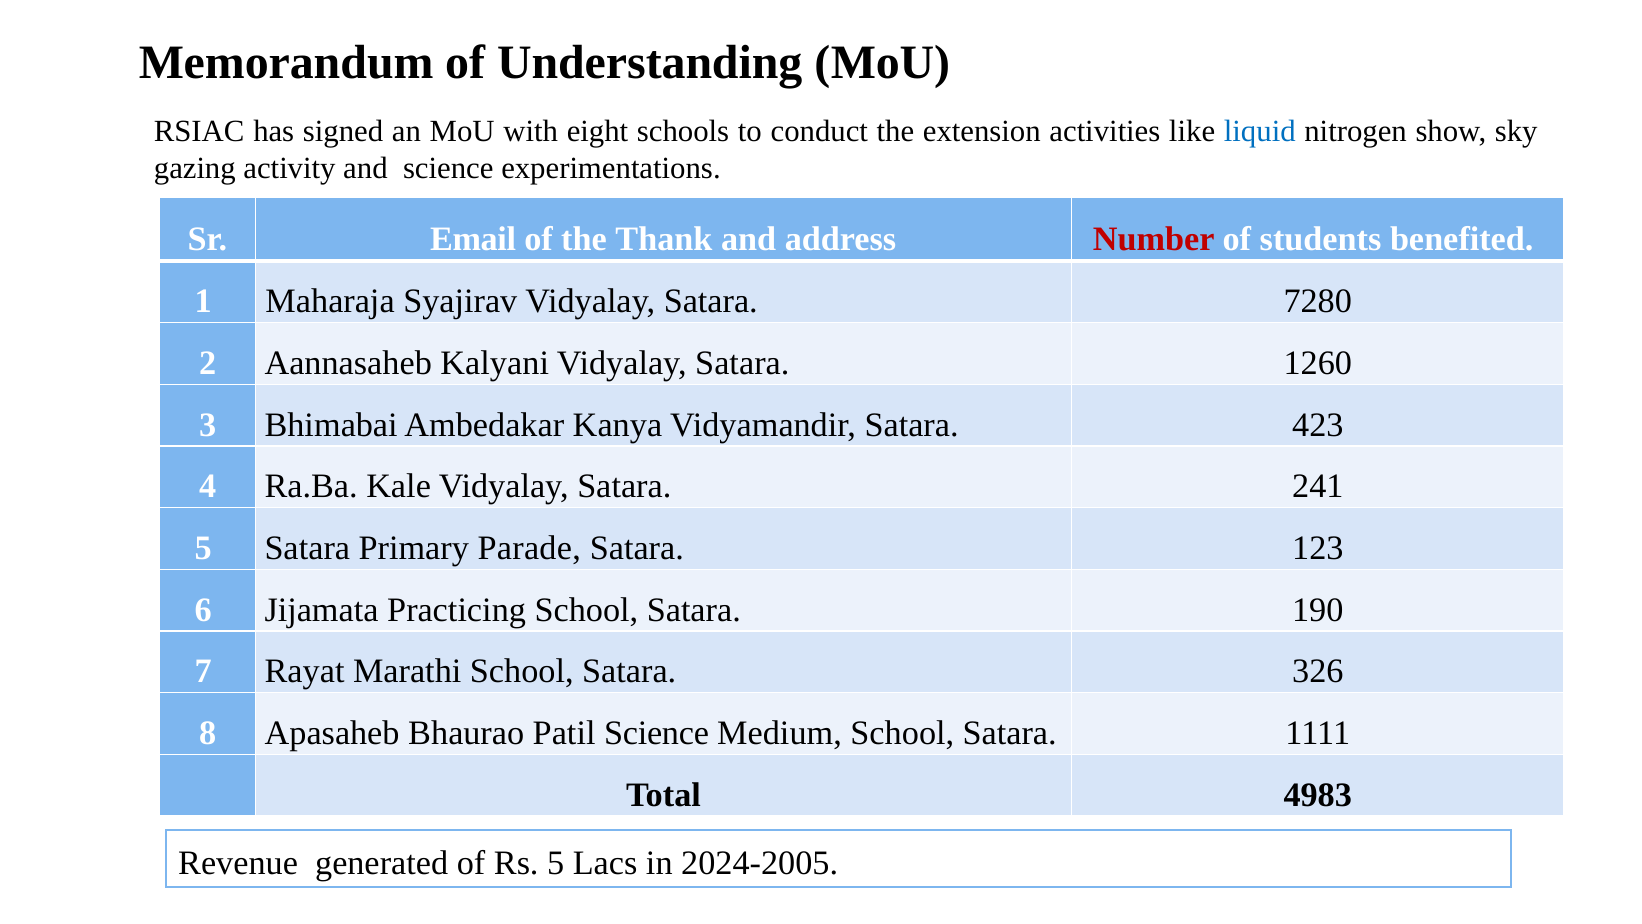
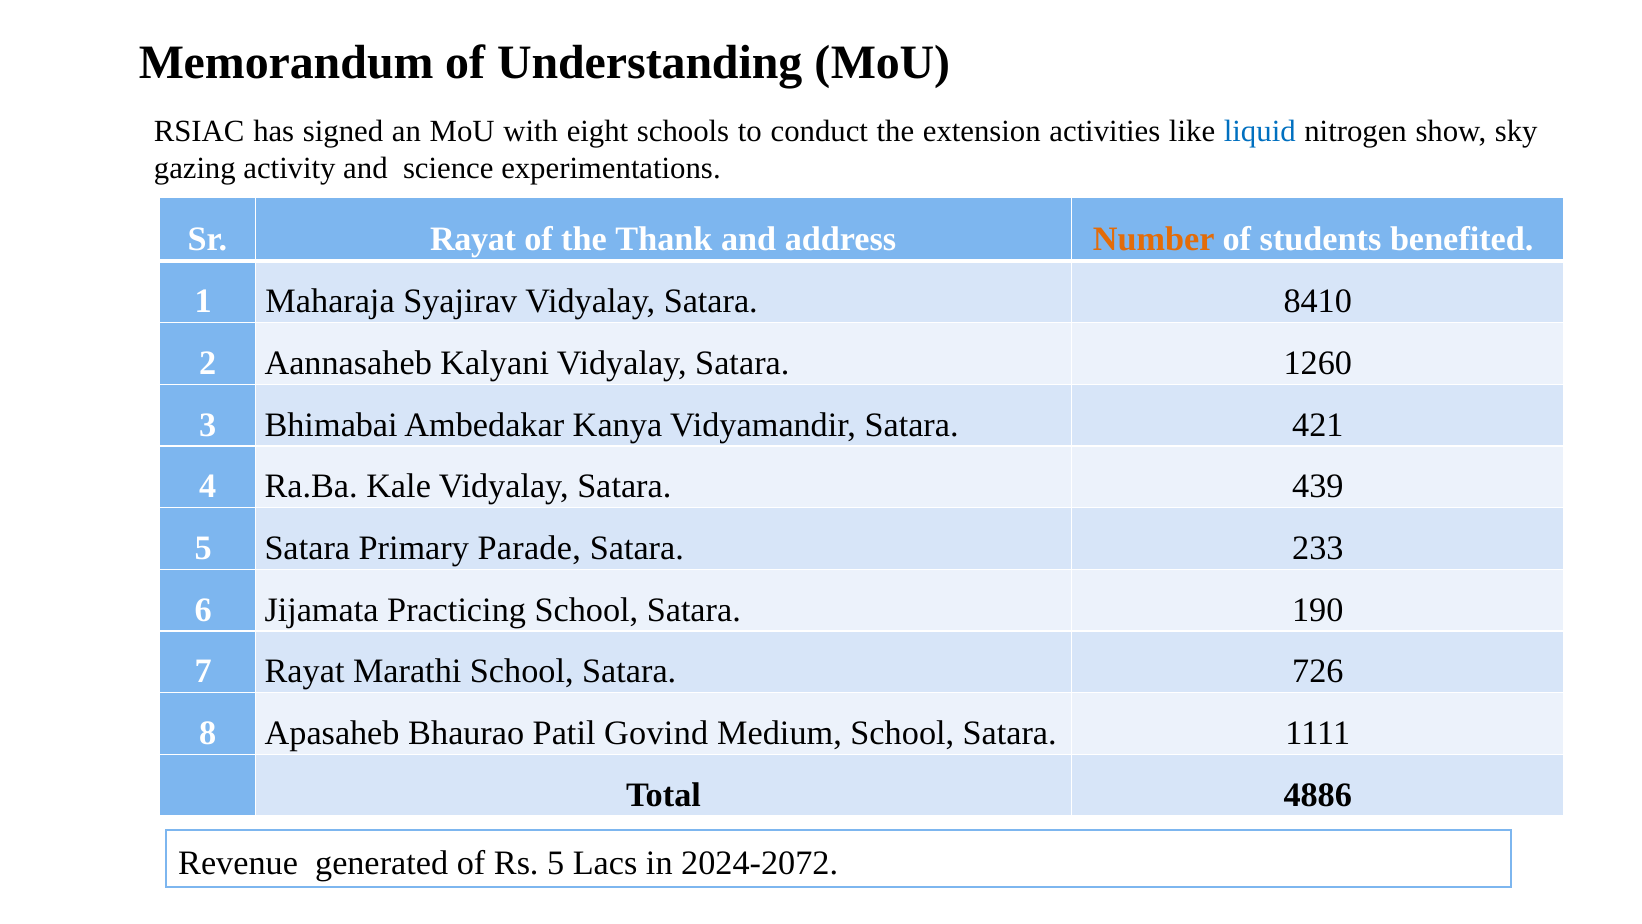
Sr Email: Email -> Rayat (473, 239)
Number colour: red -> orange (1154, 239)
7280: 7280 -> 8410 (1318, 302)
423: 423 -> 421 (1318, 425)
241: 241 -> 439 (1318, 486)
123: 123 -> 233 (1318, 548)
326: 326 -> 726 (1318, 671)
Patil Science: Science -> Govind (656, 733)
4983: 4983 -> 4886 (1318, 795)
2024-2005: 2024-2005 -> 2024-2072 (760, 862)
